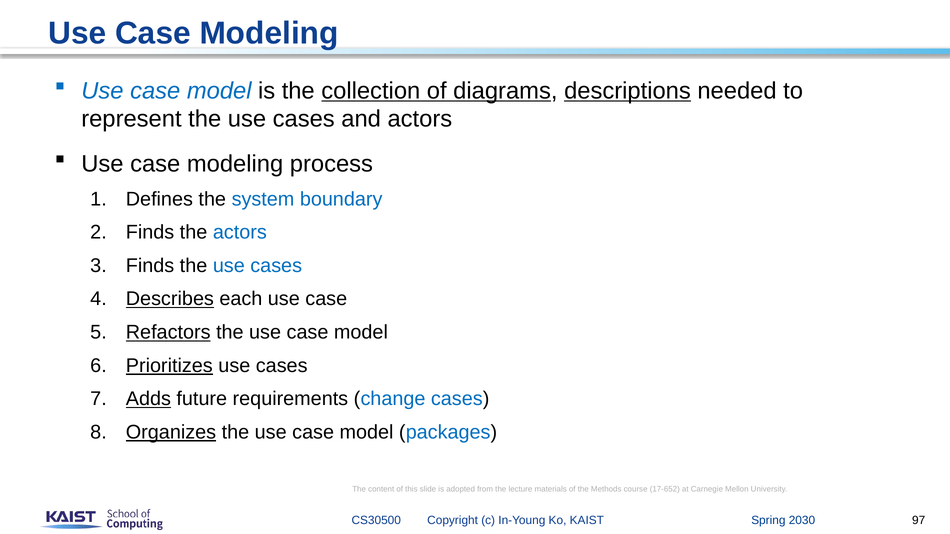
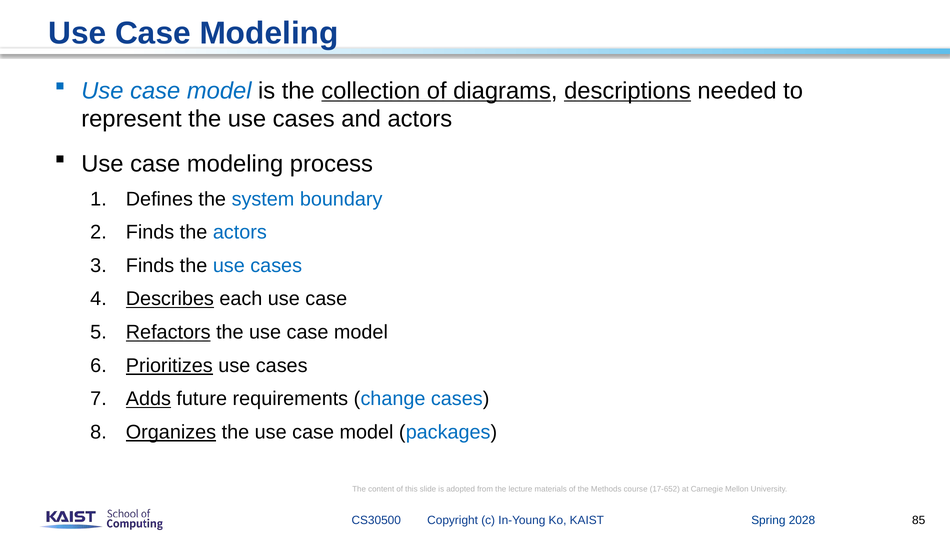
2030: 2030 -> 2028 (802, 521)
97: 97 -> 85 (919, 521)
